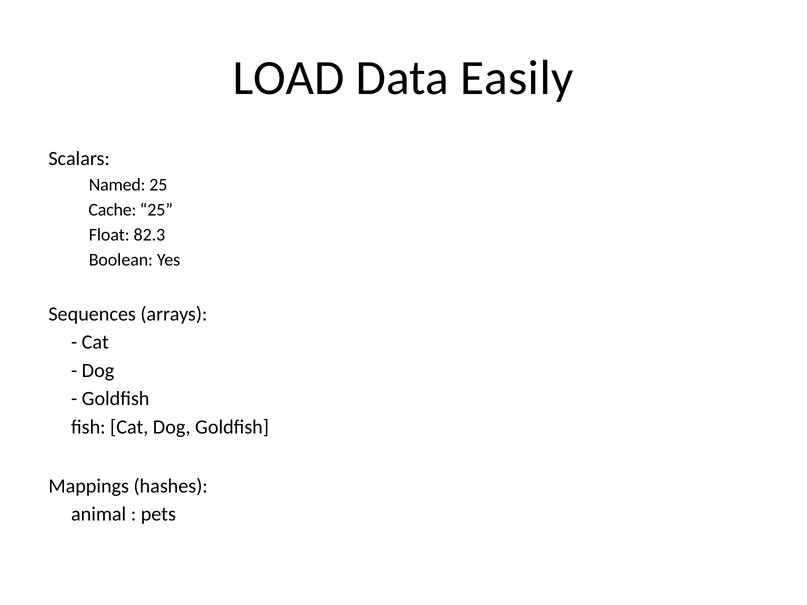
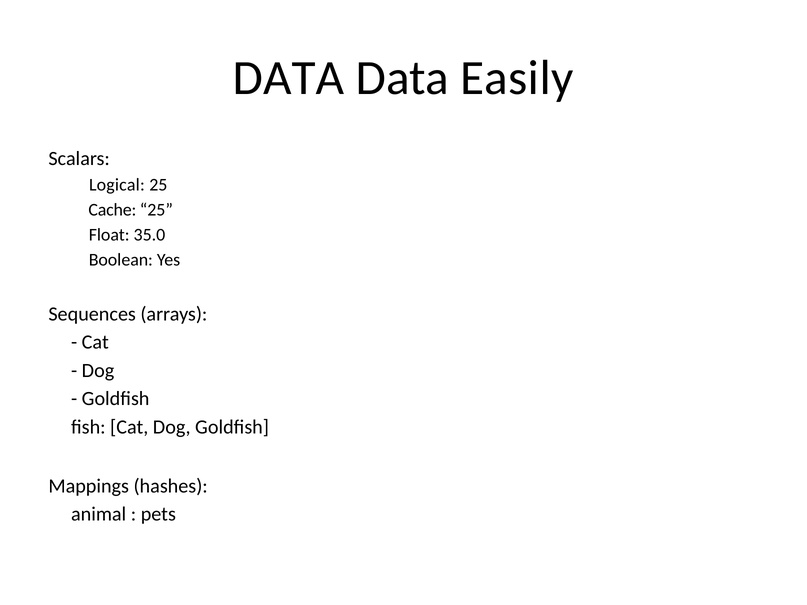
LOAD: LOAD -> DATA (289, 78)
Named: Named -> Logical (117, 185)
82.3: 82.3 -> 35.0 (149, 235)
